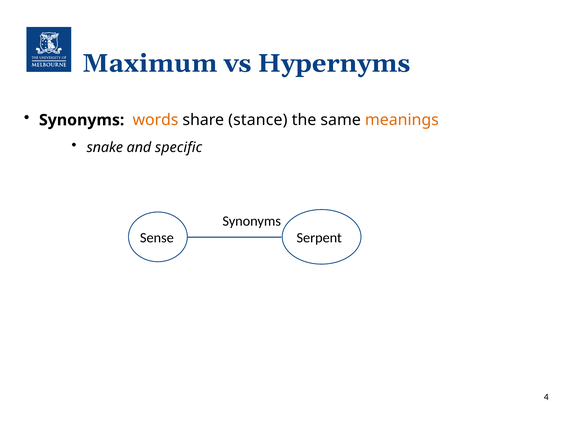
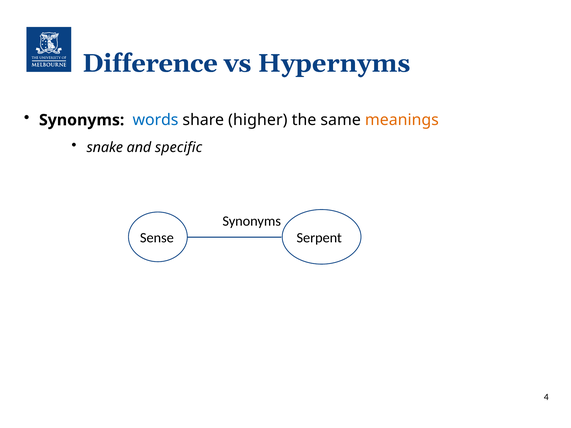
Maximum: Maximum -> Difference (150, 63)
words colour: orange -> blue (156, 120)
stance: stance -> higher (258, 120)
